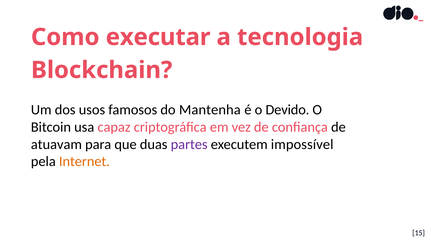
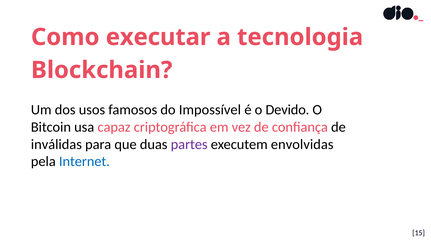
Mantenha: Mantenha -> Impossível (210, 110)
atuavam: atuavam -> inválidas (56, 145)
impossível: impossível -> envolvidas (302, 145)
Internet colour: orange -> blue (84, 162)
